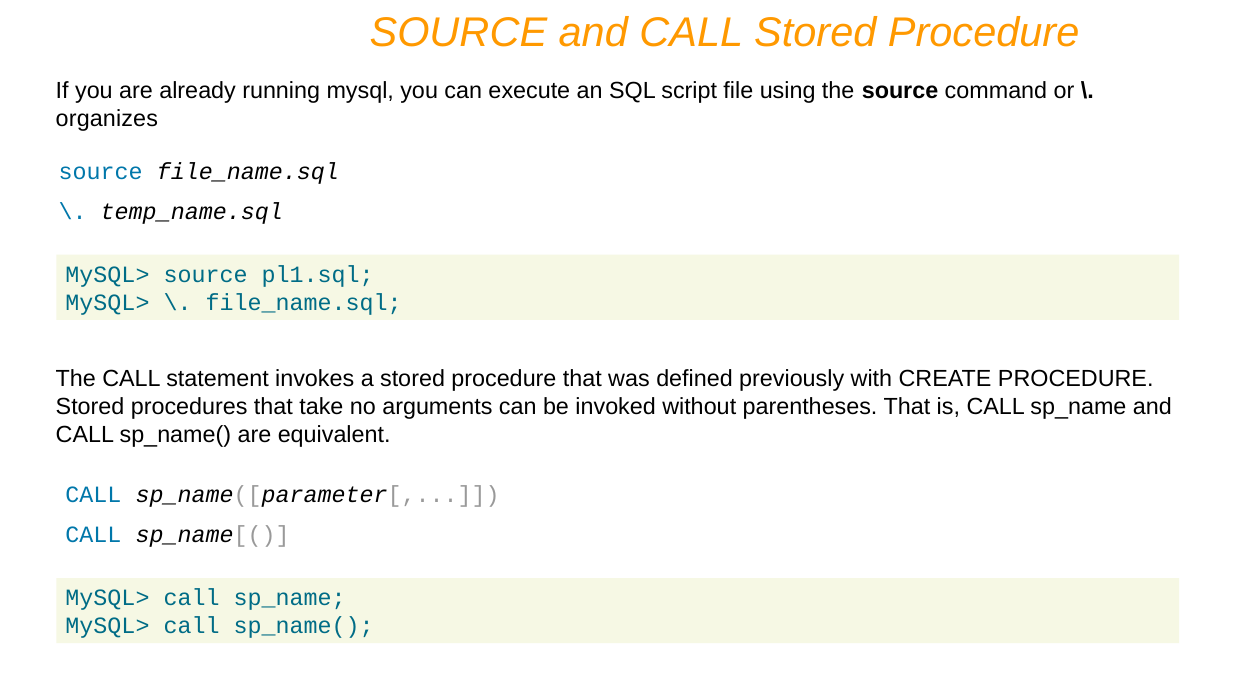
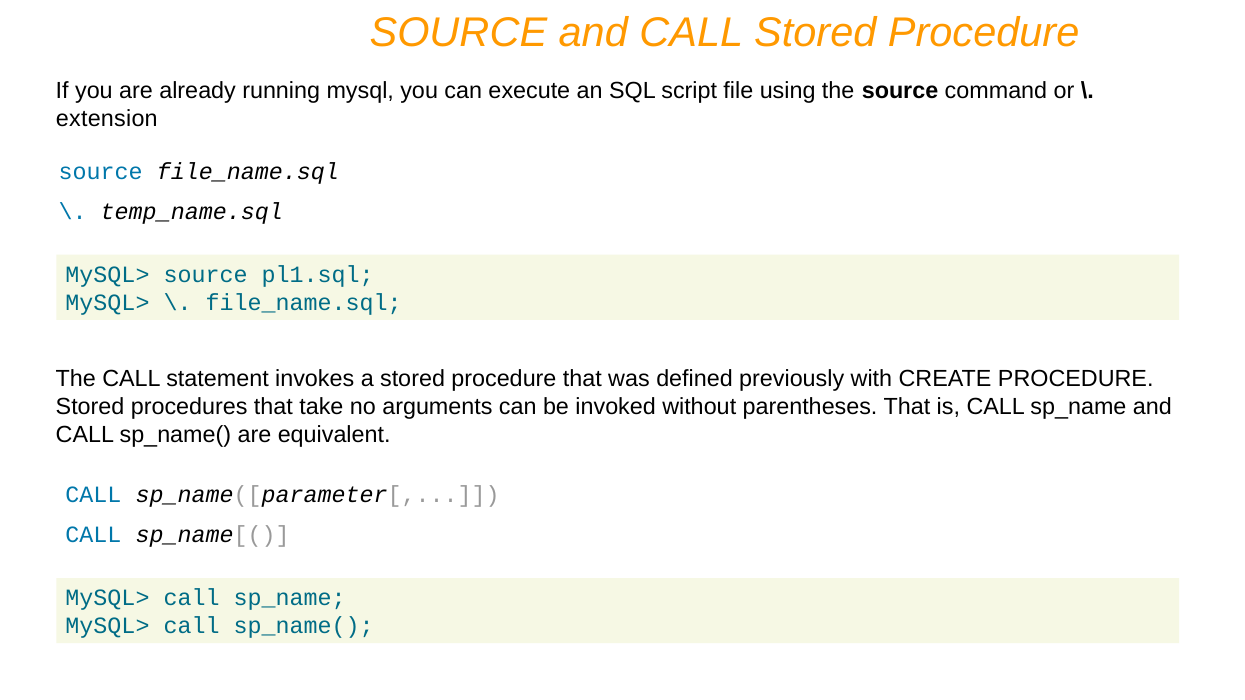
organizes: organizes -> extension (107, 119)
